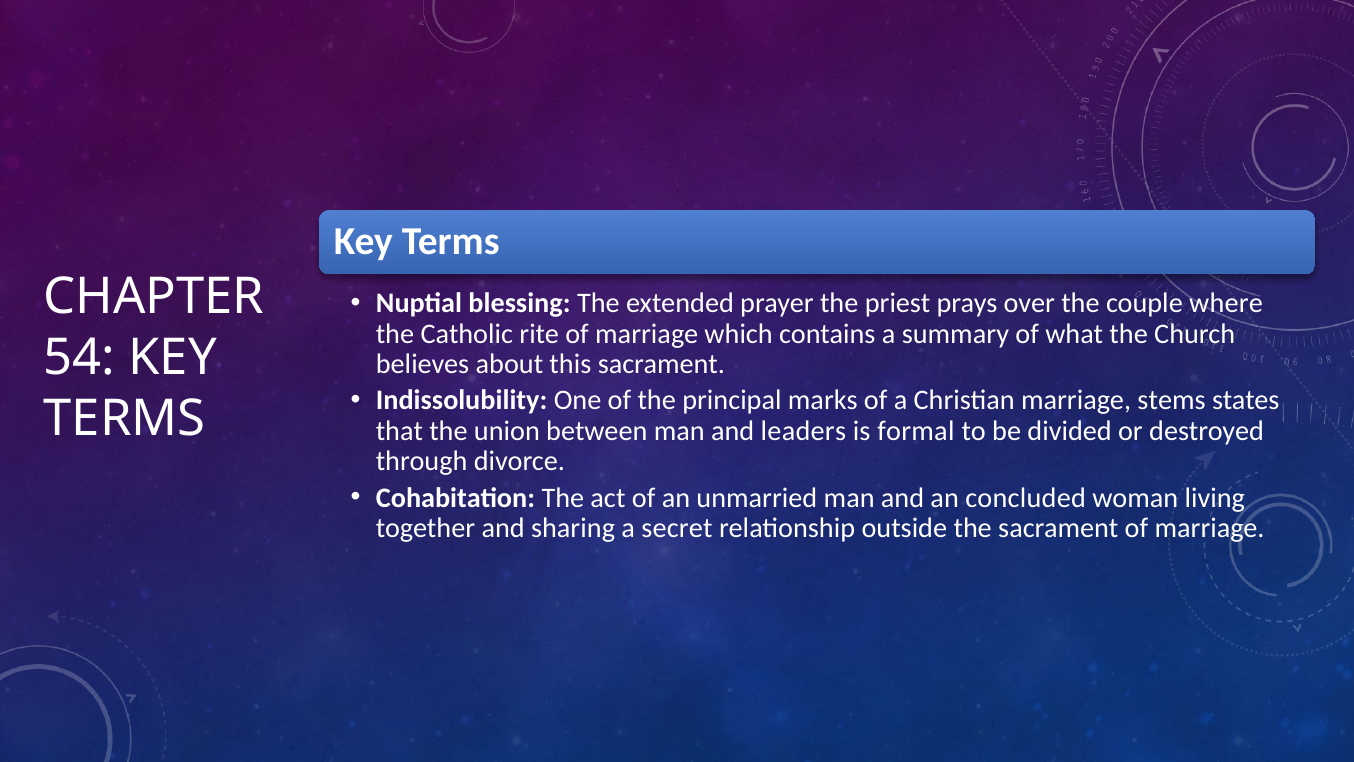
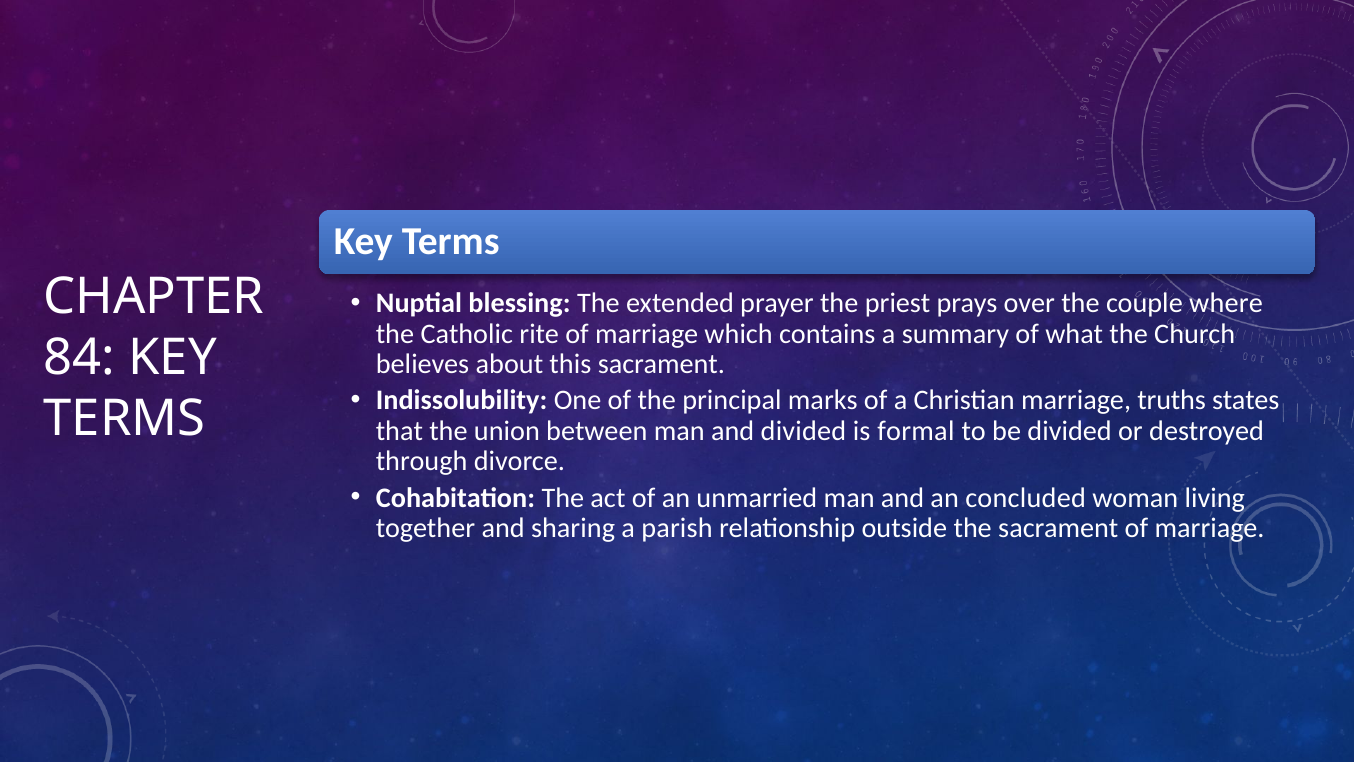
54: 54 -> 84 (80, 357)
stems: stems -> truths (1172, 400)
and leaders: leaders -> divided (803, 431)
secret: secret -> parish (677, 528)
